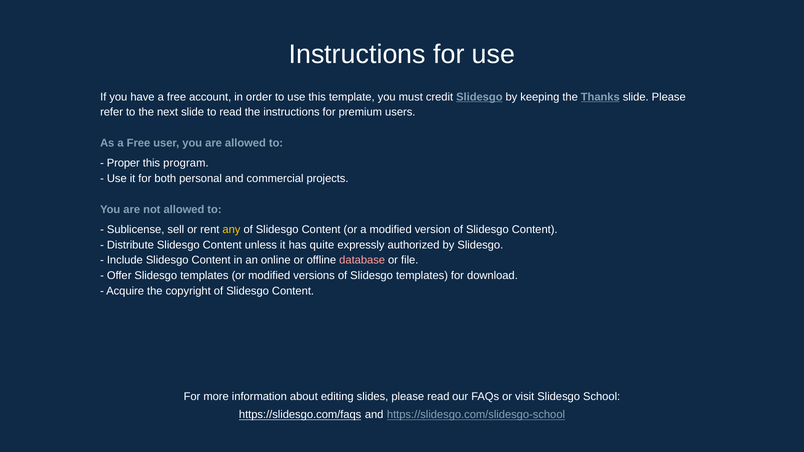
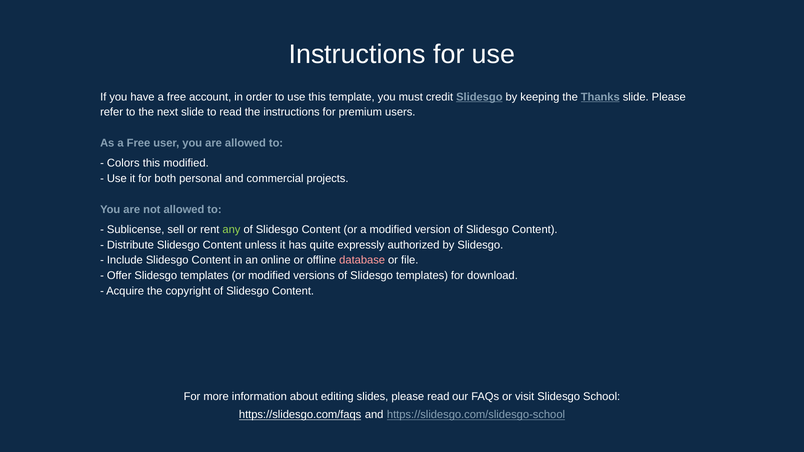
Proper: Proper -> Colors (123, 163)
this program: program -> modified (186, 163)
any colour: yellow -> light green (231, 230)
